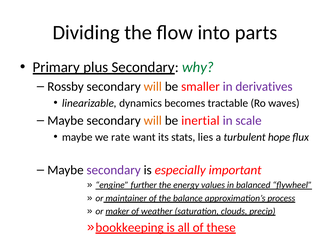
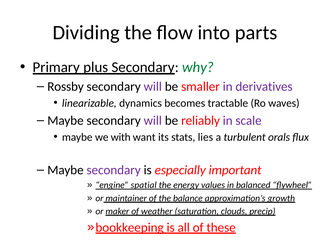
will colour: orange -> purple (153, 86)
will colour: orange -> purple (153, 120)
inertial: inertial -> reliably (200, 120)
rate: rate -> with (121, 137)
hope: hope -> orals (279, 137)
further: further -> spatial (144, 185)
process: process -> growth (281, 198)
